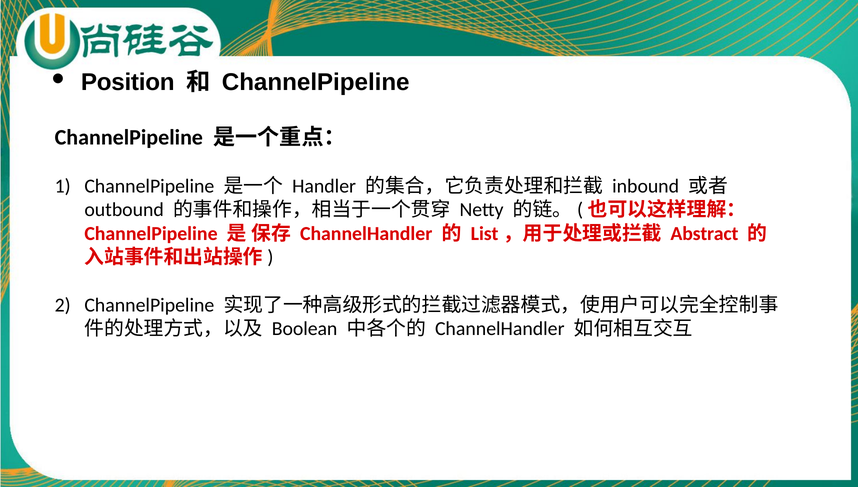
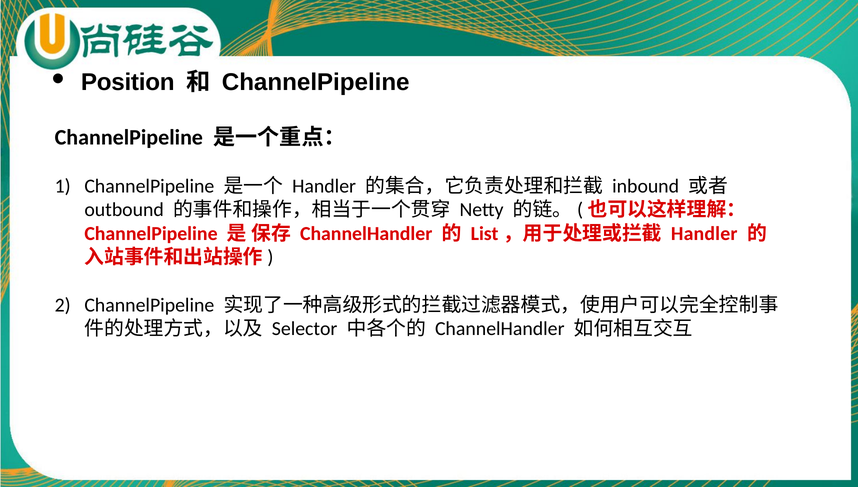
Abstract: Abstract -> Handler (704, 234)
Boolean: Boolean -> Selector (305, 329)
